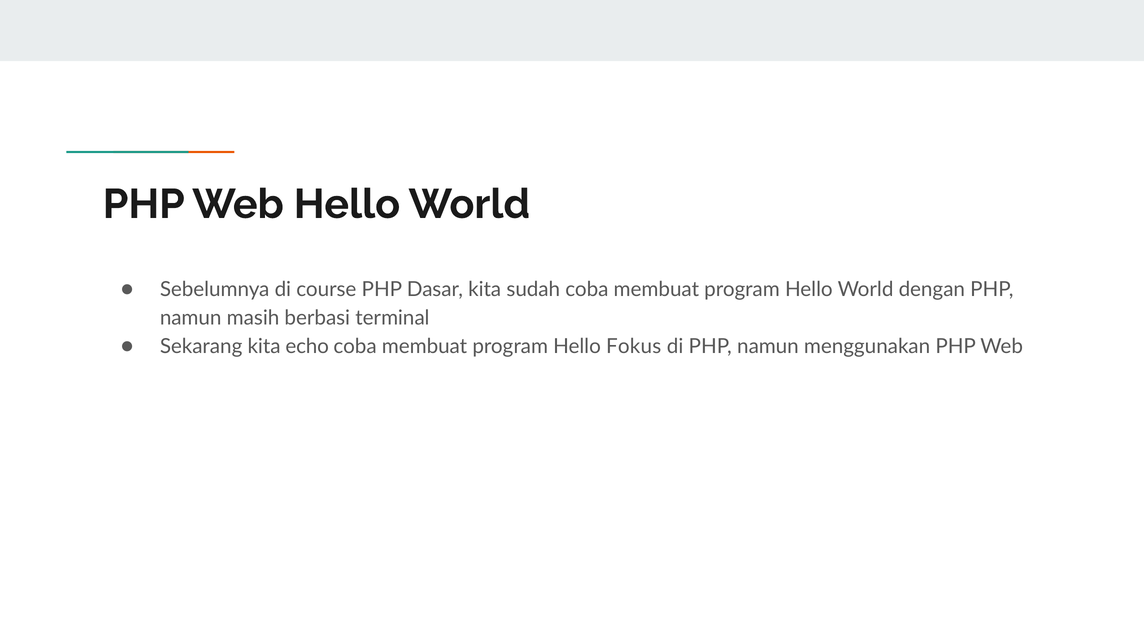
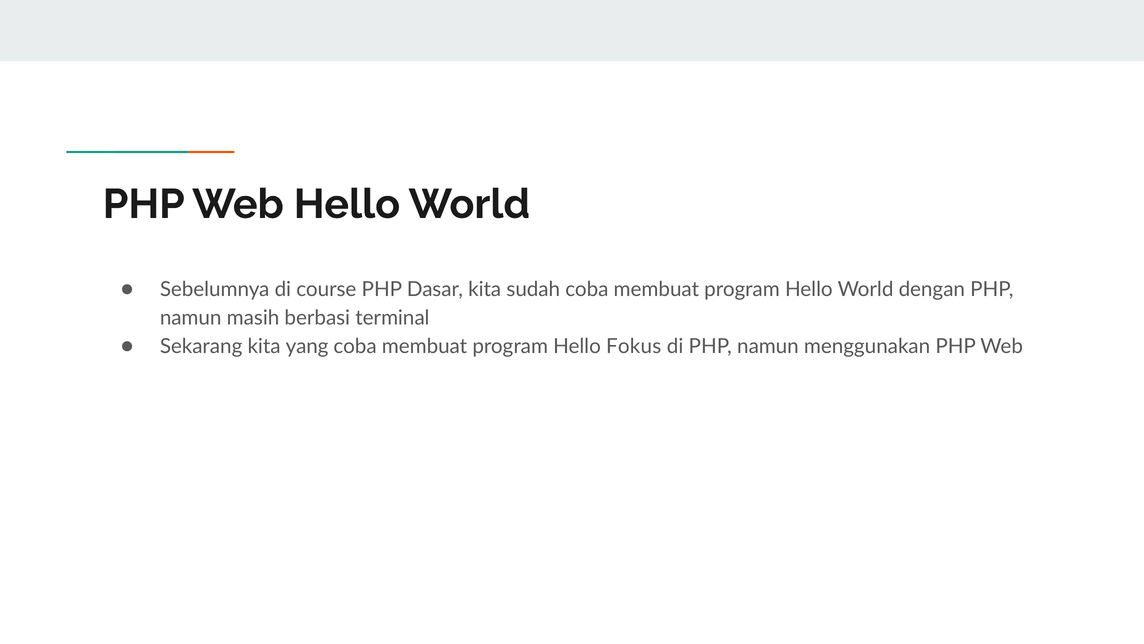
echo: echo -> yang (307, 346)
